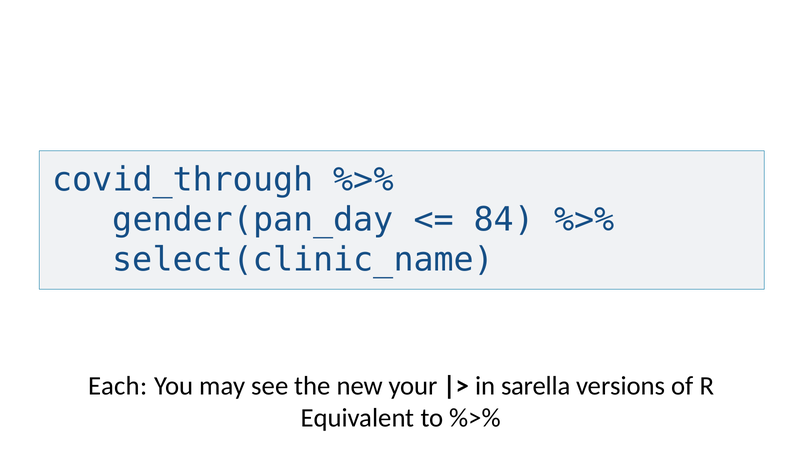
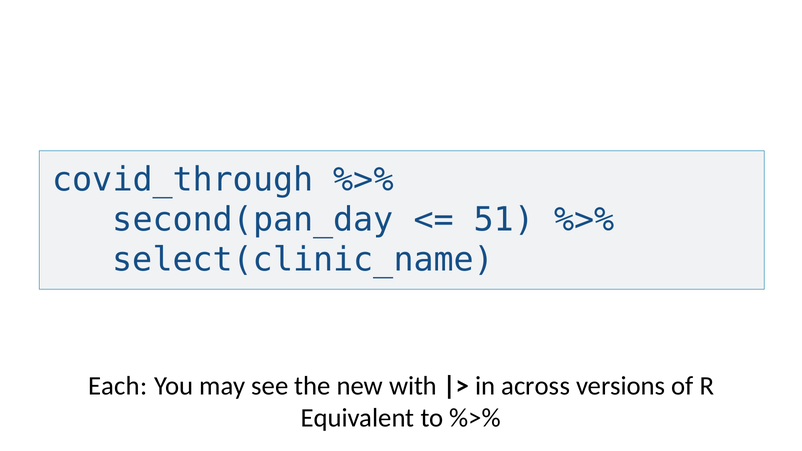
gender(pan_day: gender(pan_day -> second(pan_day (253, 220)
84: 84 -> 51 (504, 220)
your: your -> with (413, 386)
sarella: sarella -> across (536, 386)
